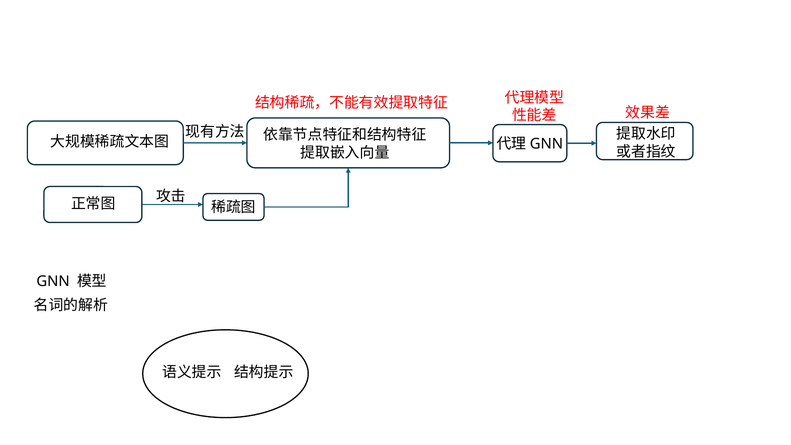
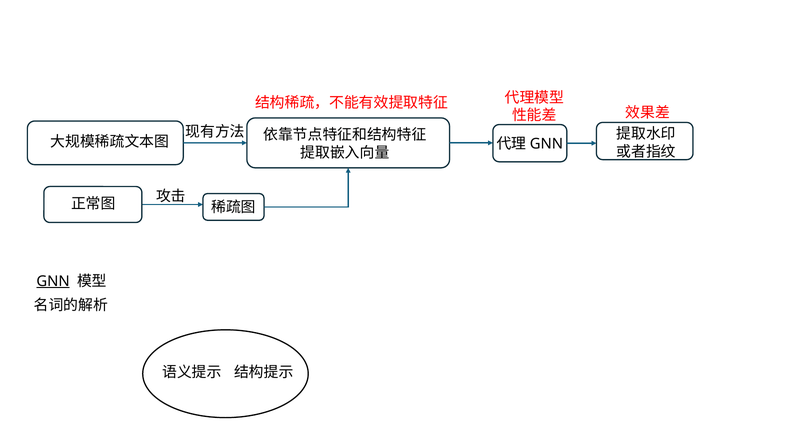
GNN underline: none -> present (53, 281)
